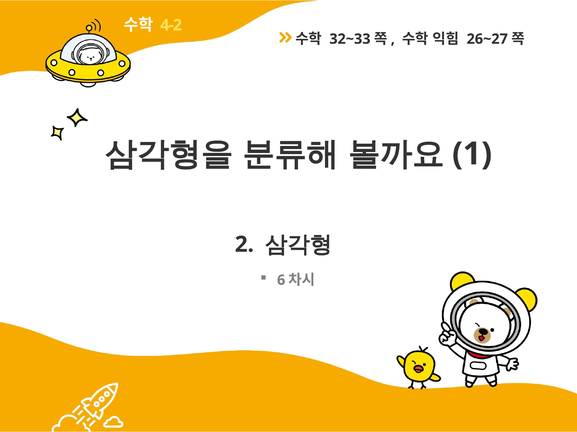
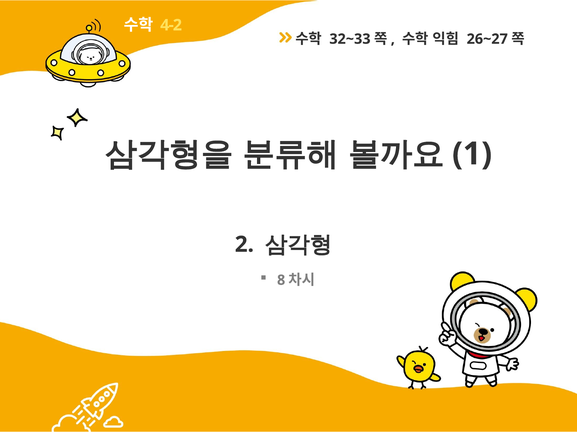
6: 6 -> 8 (281, 281)
